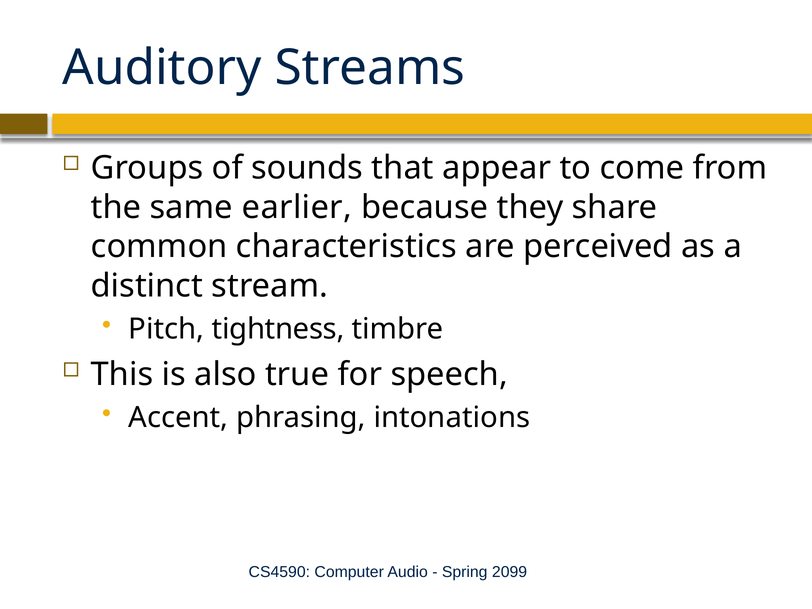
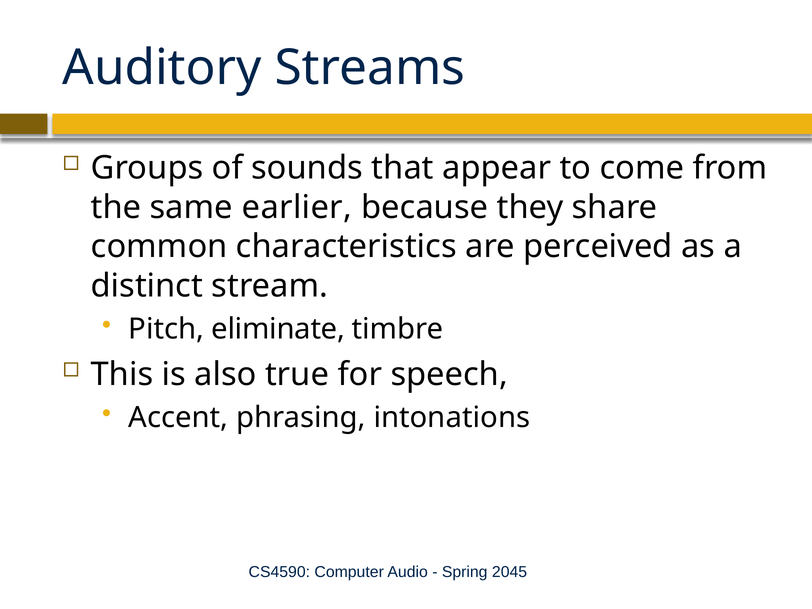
tightness: tightness -> eliminate (278, 329)
2099: 2099 -> 2045 (510, 572)
